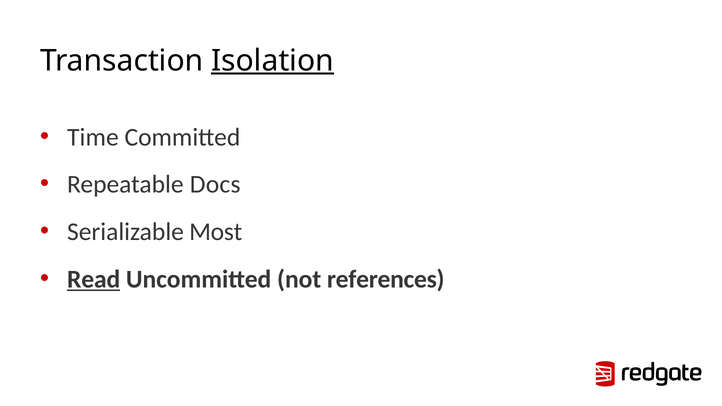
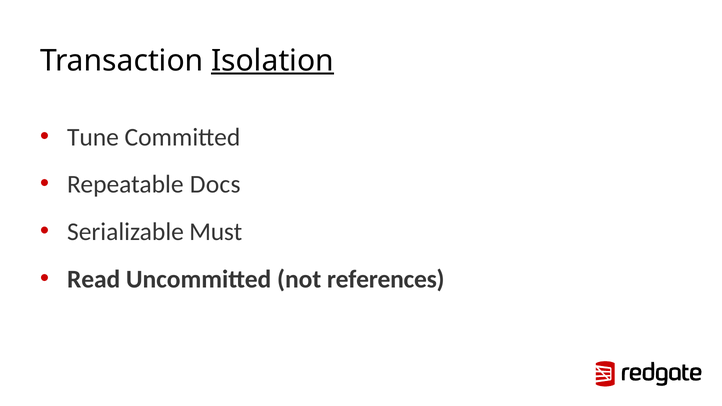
Time: Time -> Tune (93, 137)
Most: Most -> Must (216, 232)
Read underline: present -> none (94, 279)
